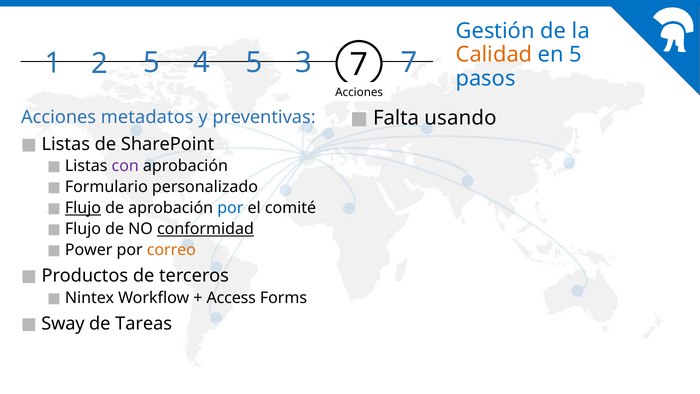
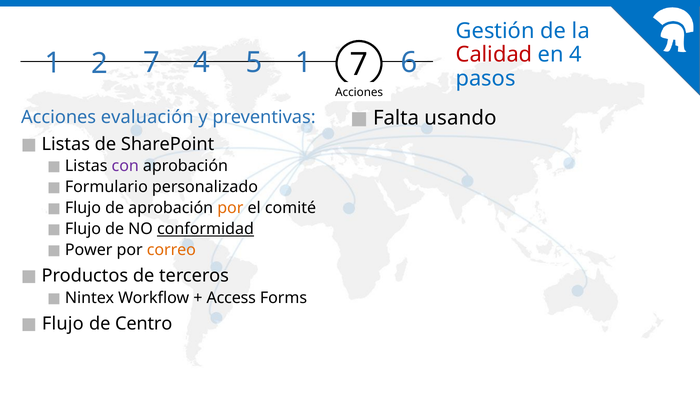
Calidad colour: orange -> red (494, 55)
en 5: 5 -> 4 (576, 55)
2 5: 5 -> 7 (151, 63)
5 3: 3 -> 1 (304, 63)
7: 7 -> 6 (409, 63)
metadatos: metadatos -> evaluación (147, 117)
Flujo underline: present -> none (83, 208)
por colour: blue -> orange (230, 208)
Sway: Sway -> Flujo (63, 324)
Tareas: Tareas -> Centro (144, 324)
